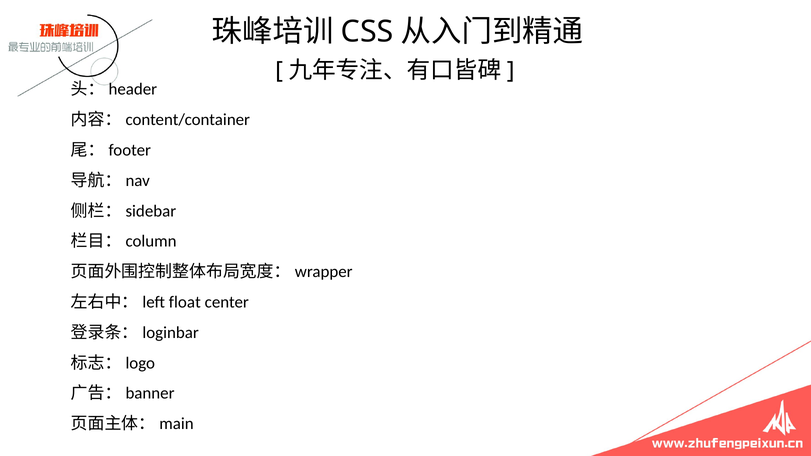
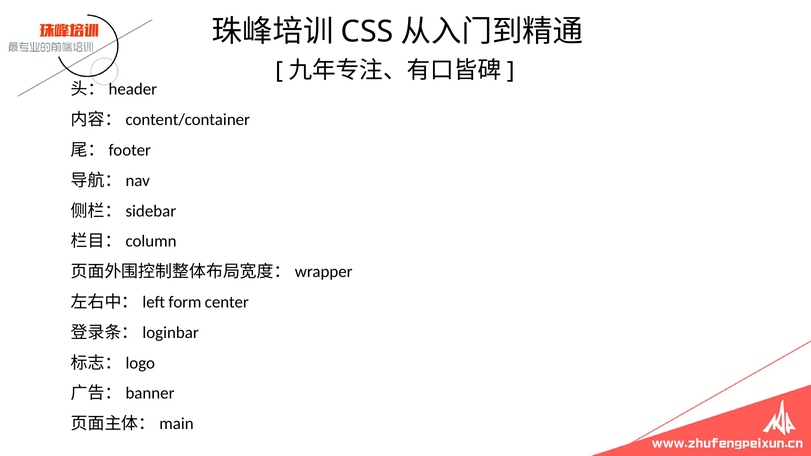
float: float -> form (185, 302)
